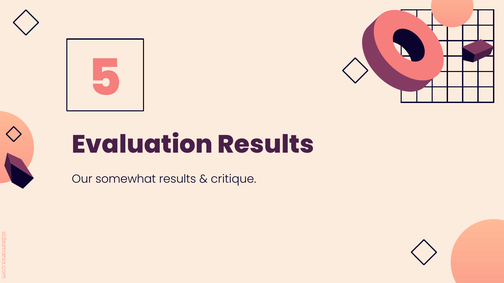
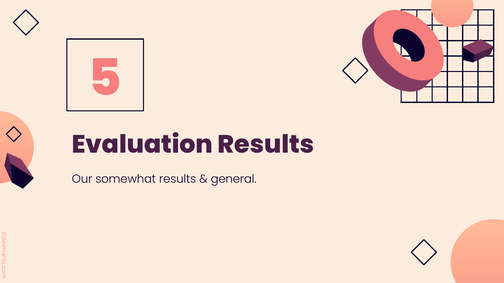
critique: critique -> general (234, 179)
